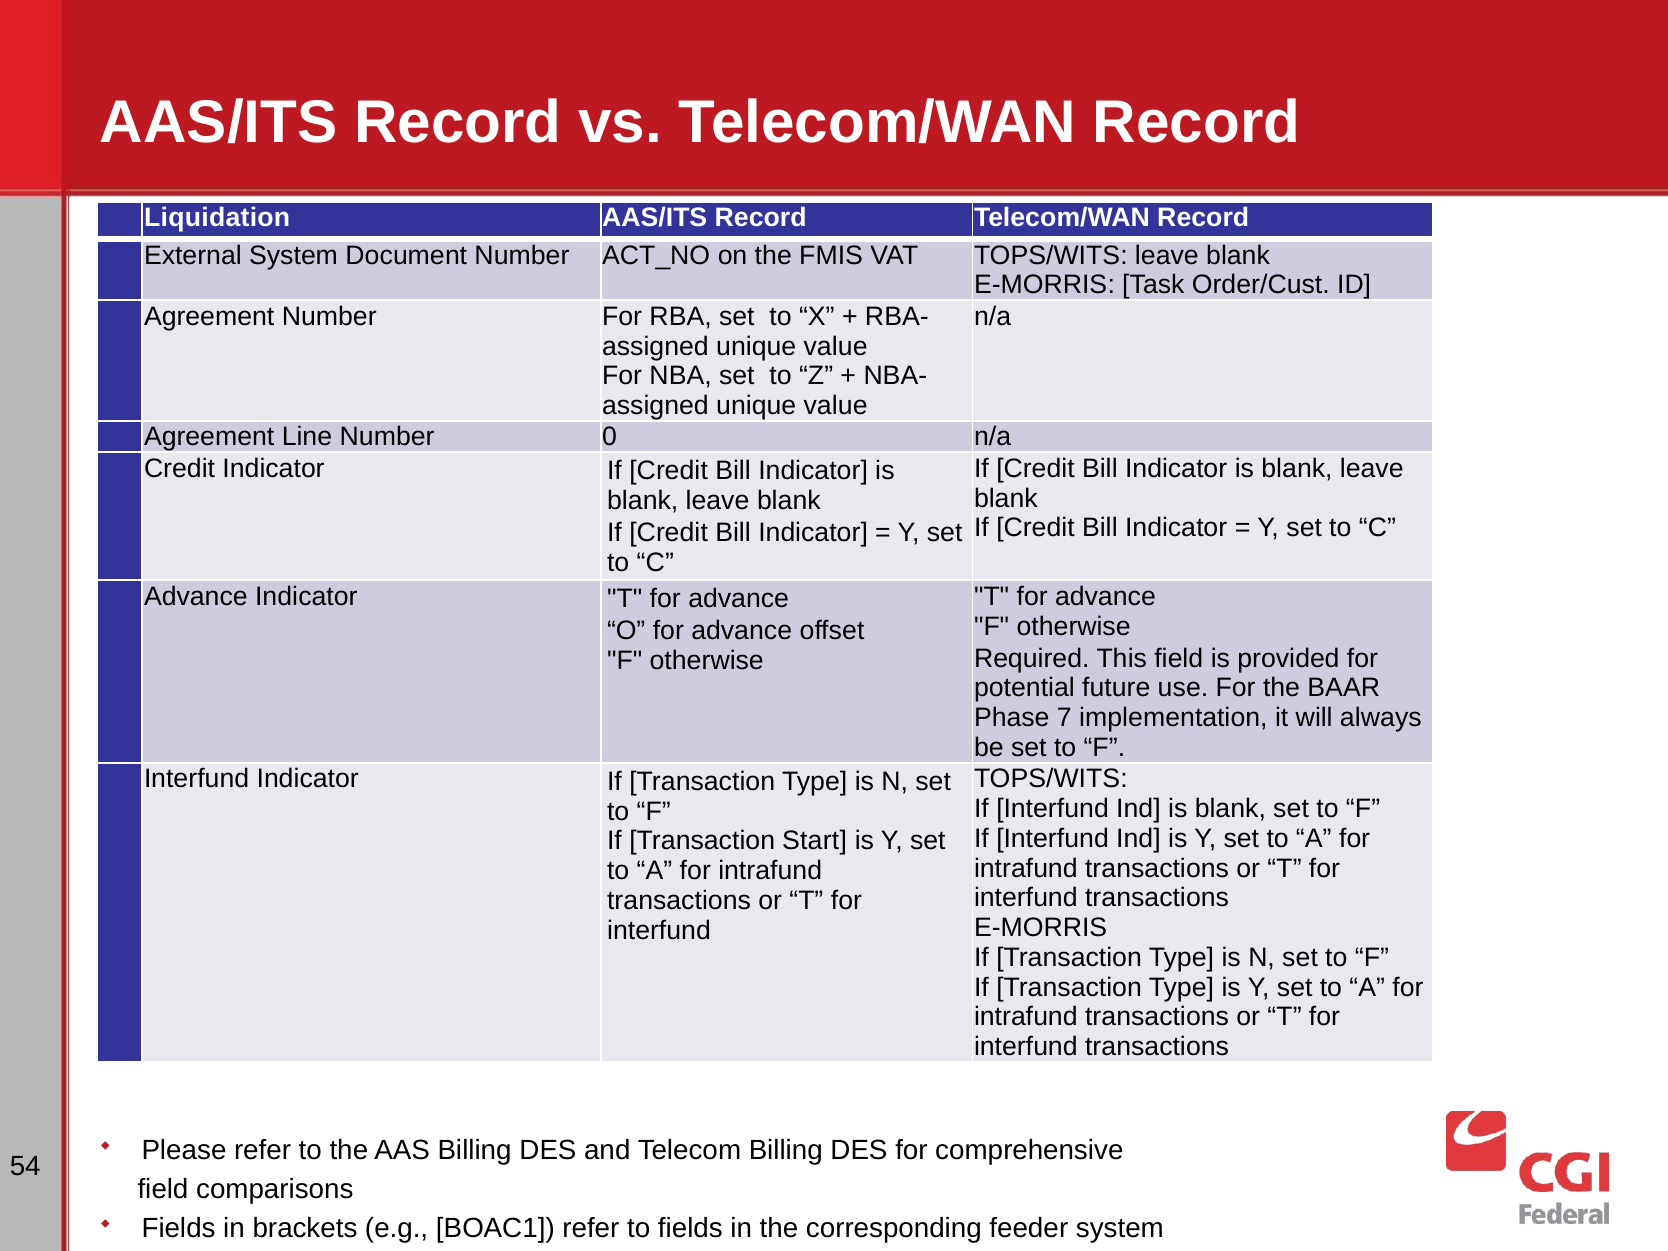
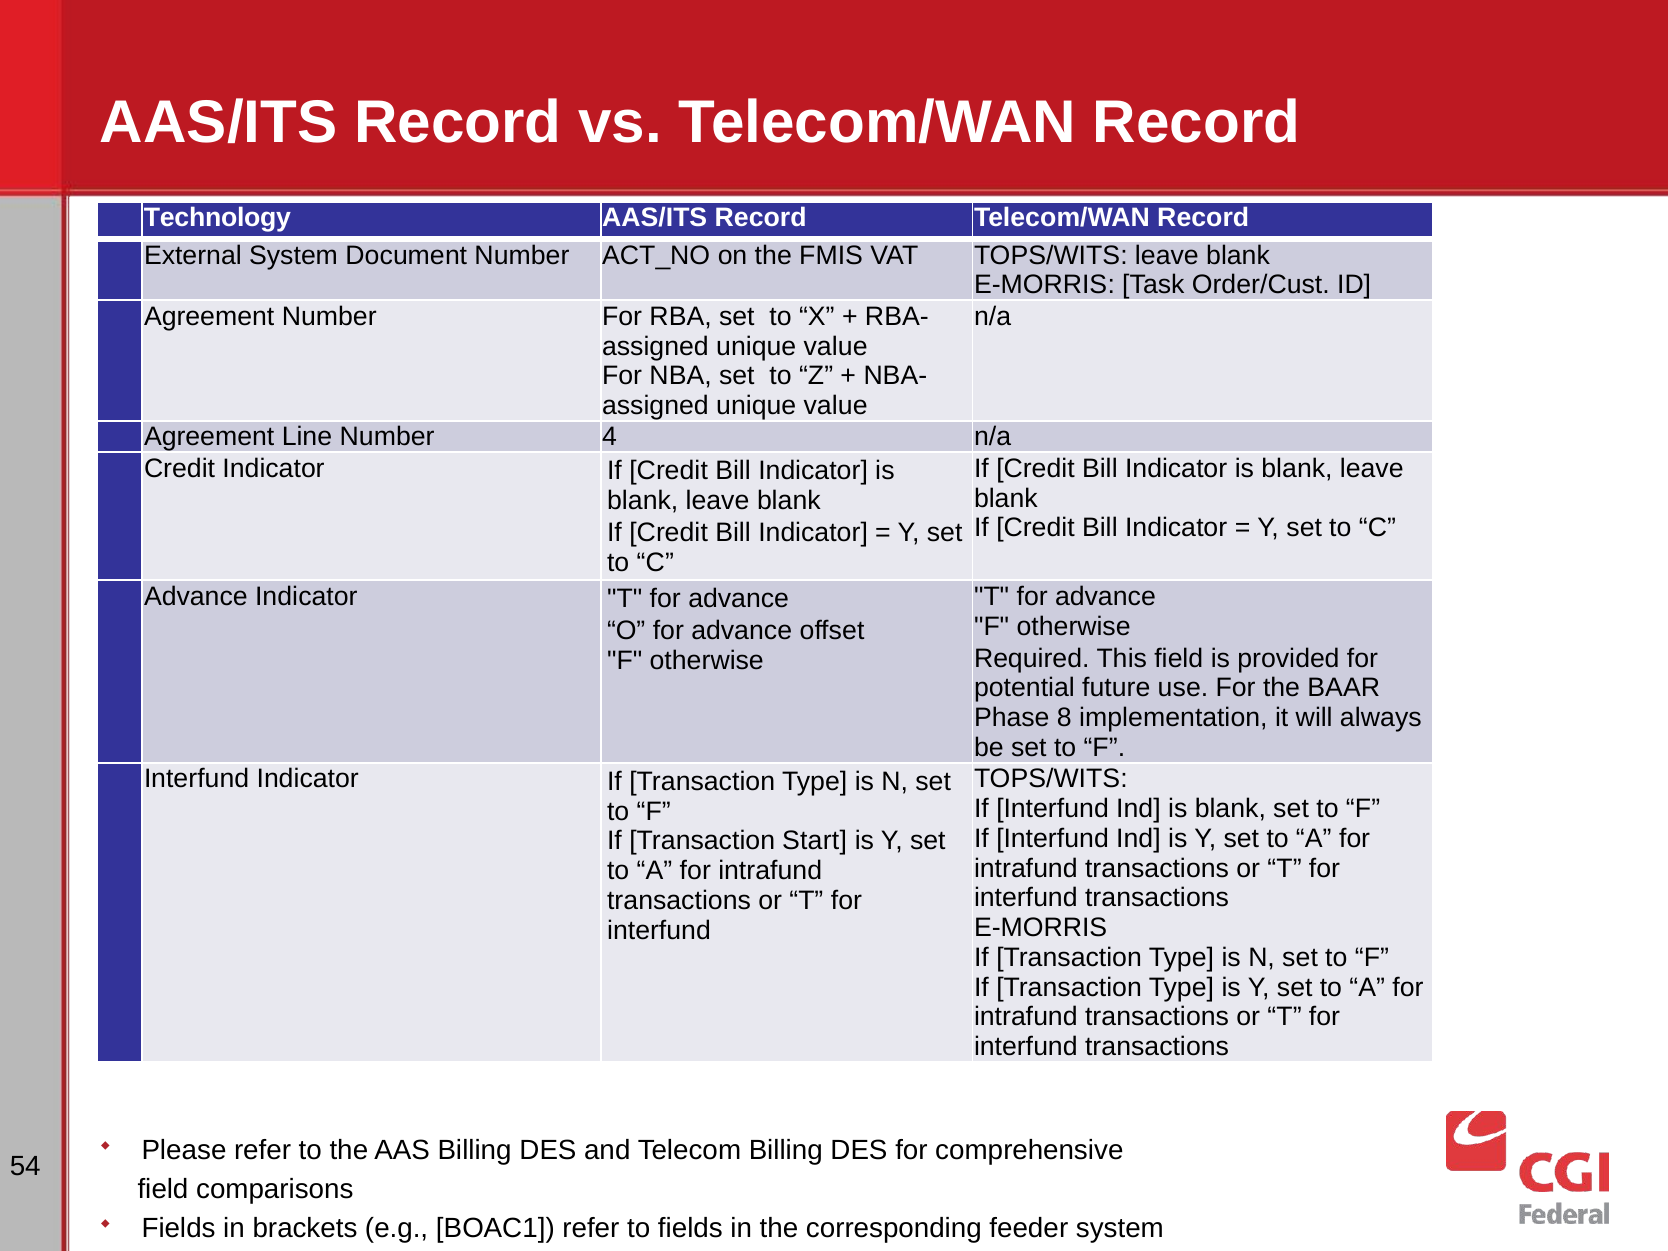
Liquidation: Liquidation -> Technology (217, 218)
0: 0 -> 4 (610, 437)
7: 7 -> 8 (1064, 718)
